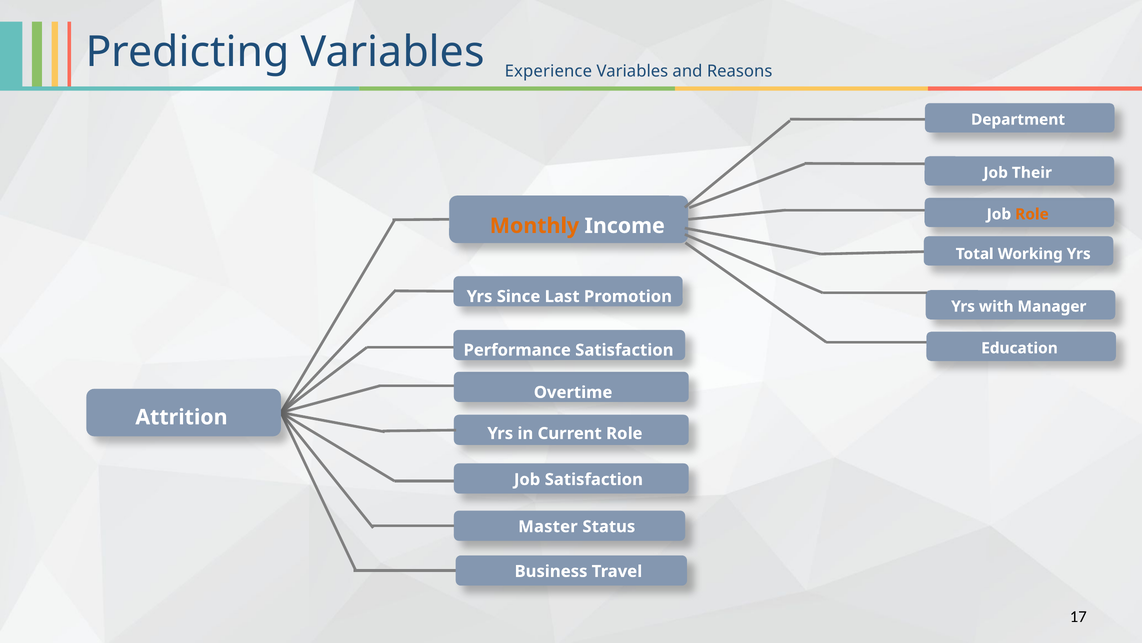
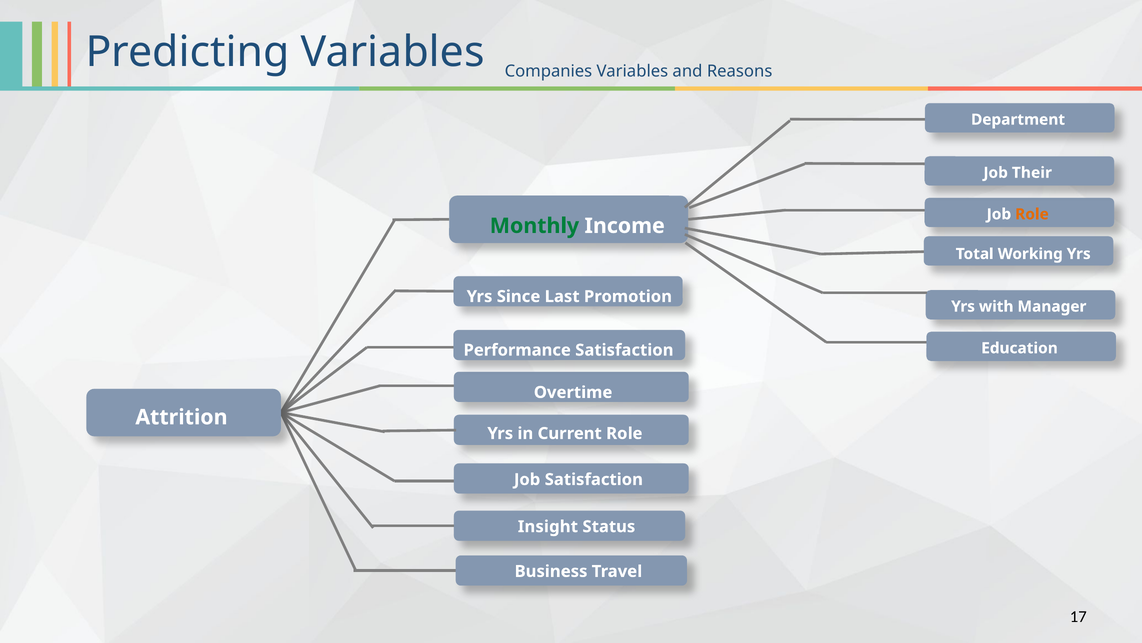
Experience: Experience -> Companies (548, 71)
Monthly colour: orange -> green (534, 226)
Master: Master -> Insight (548, 526)
